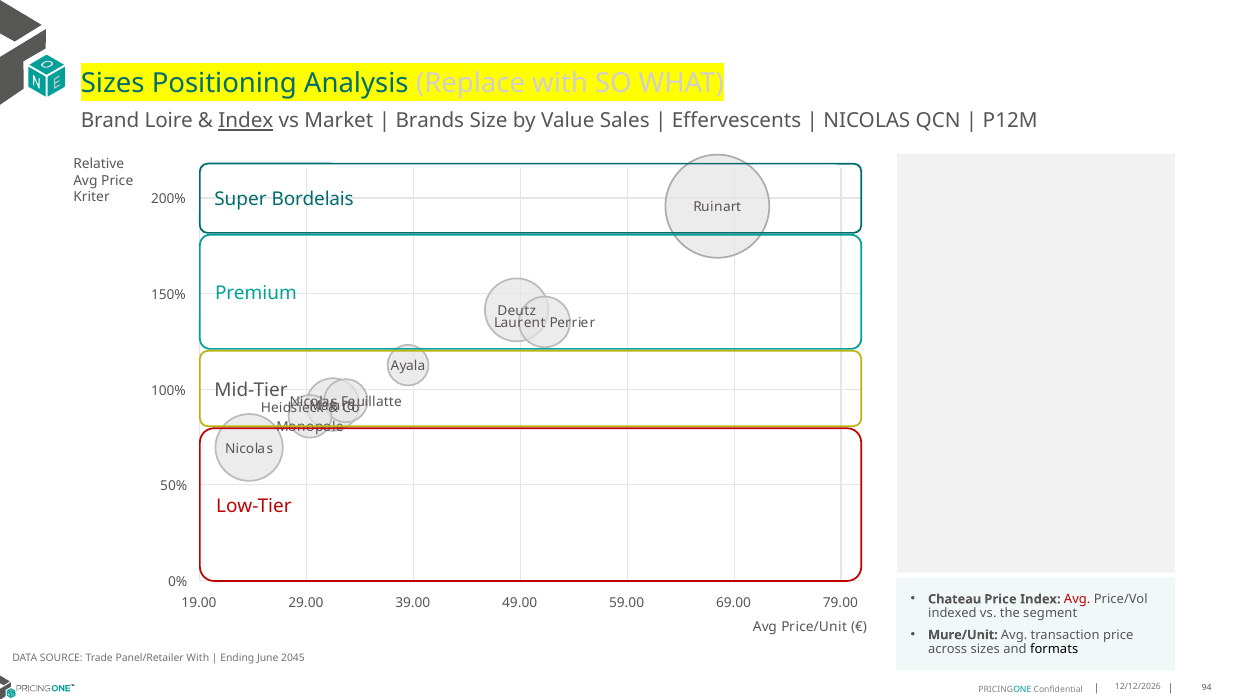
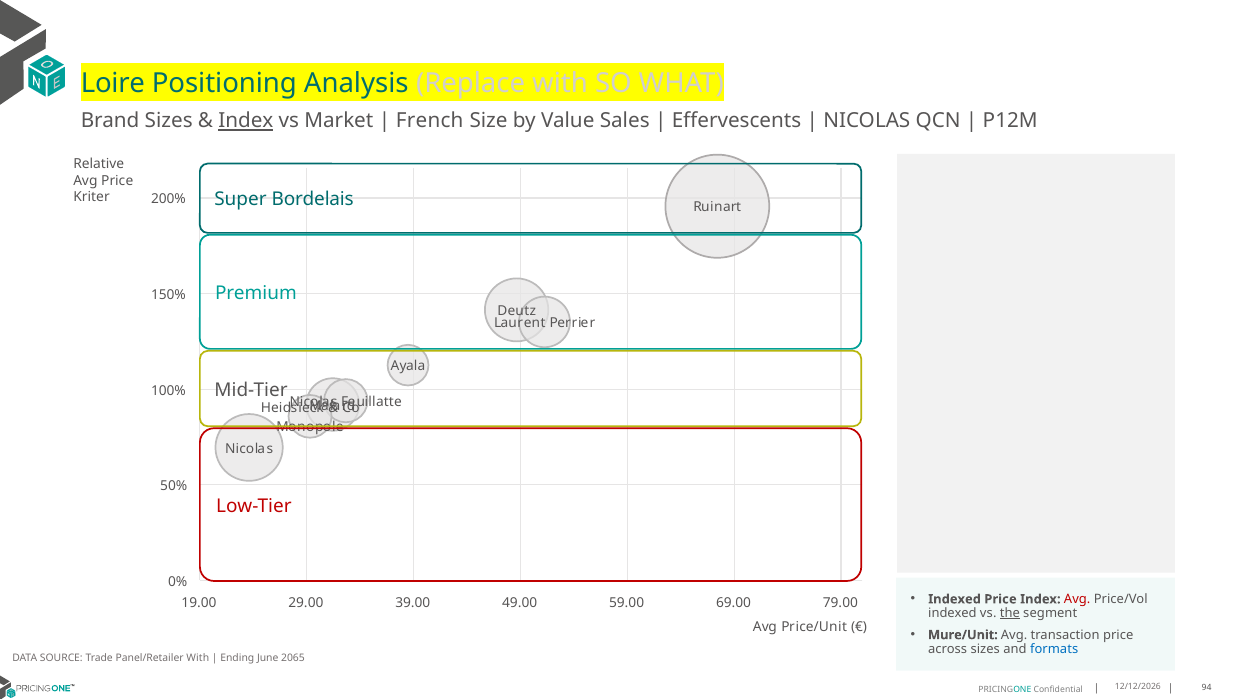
Sizes: Sizes -> Loire (113, 83)
Brand Loire: Loire -> Sizes (169, 121)
Brands: Brands -> French (430, 121)
Chateau: Chateau -> Indexed (955, 599)
the underline: none -> present (1010, 613)
formats colour: black -> blue (1054, 649)
2045: 2045 -> 2065 (293, 658)
